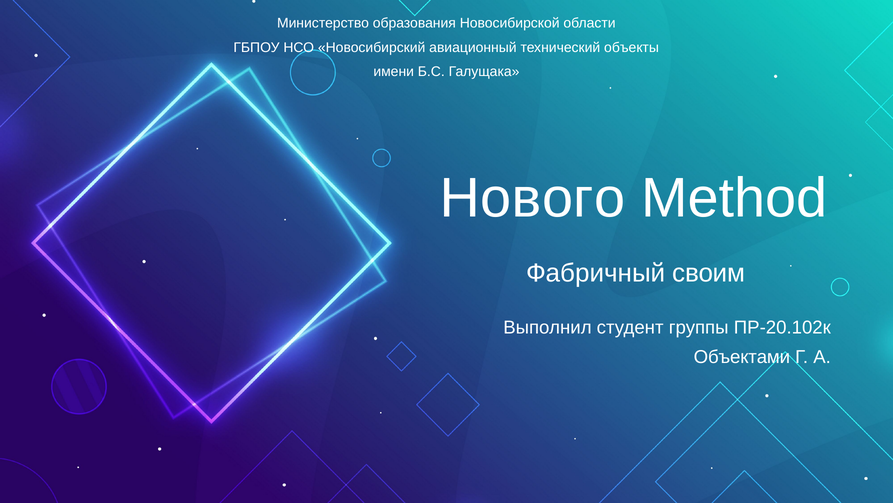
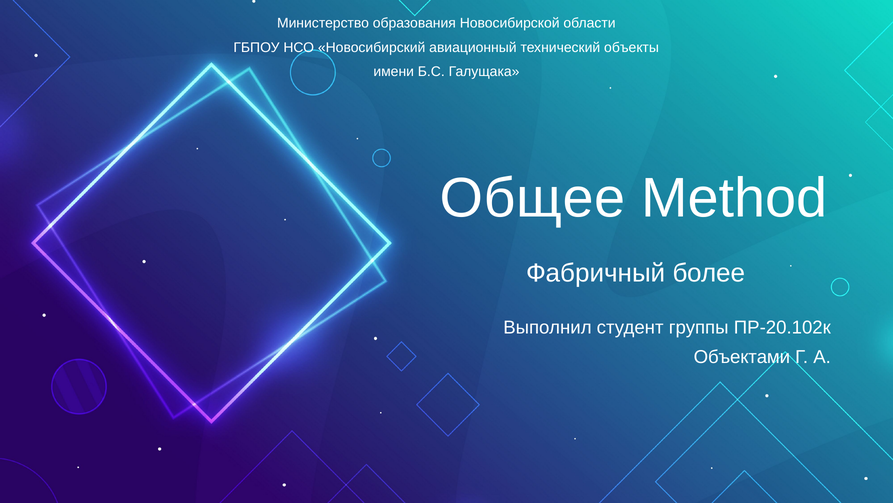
Нового: Нового -> Общее (532, 198)
своим: своим -> более (709, 273)
